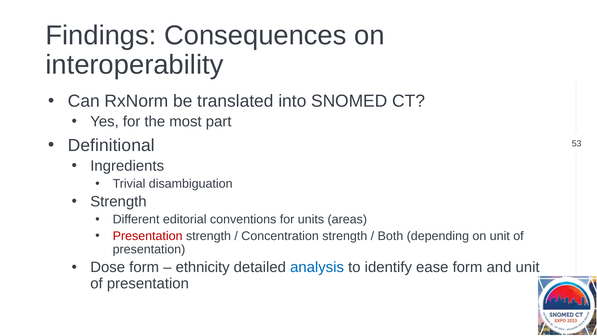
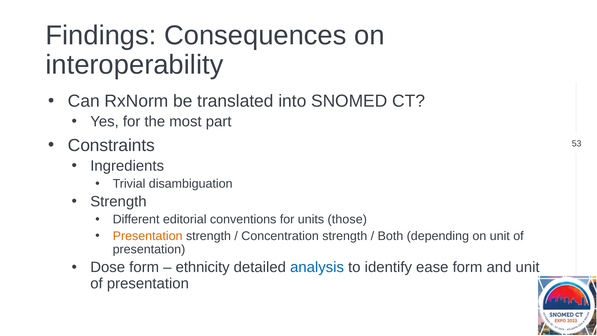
Definitional: Definitional -> Constraints (111, 145)
areas: areas -> those (347, 219)
Presentation colour: red -> orange (148, 236)
